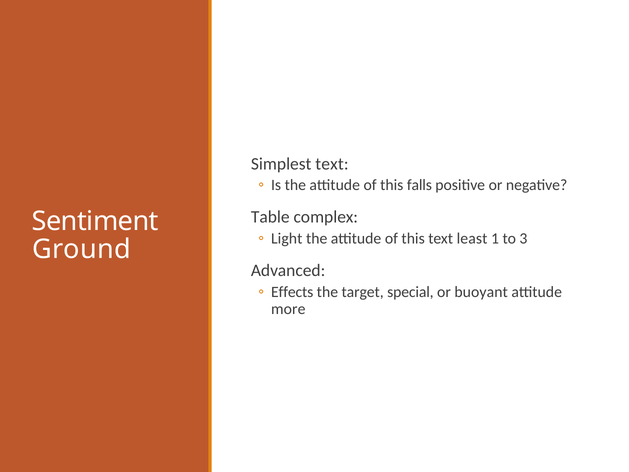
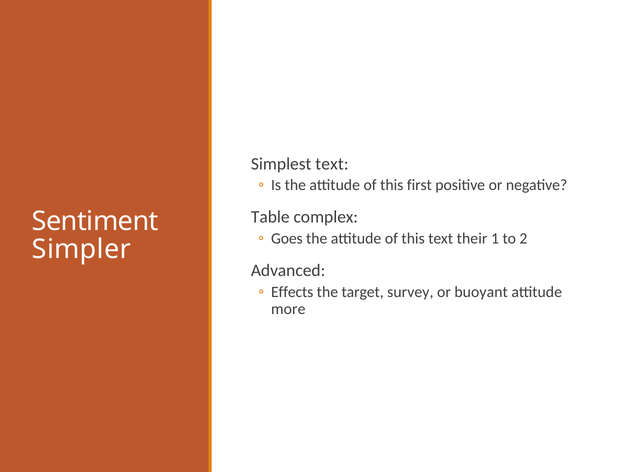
falls: falls -> first (419, 185)
Light: Light -> Goes (287, 238)
least: least -> their (472, 238)
3: 3 -> 2 (523, 238)
Ground: Ground -> Simpler (81, 249)
special: special -> survey (410, 292)
